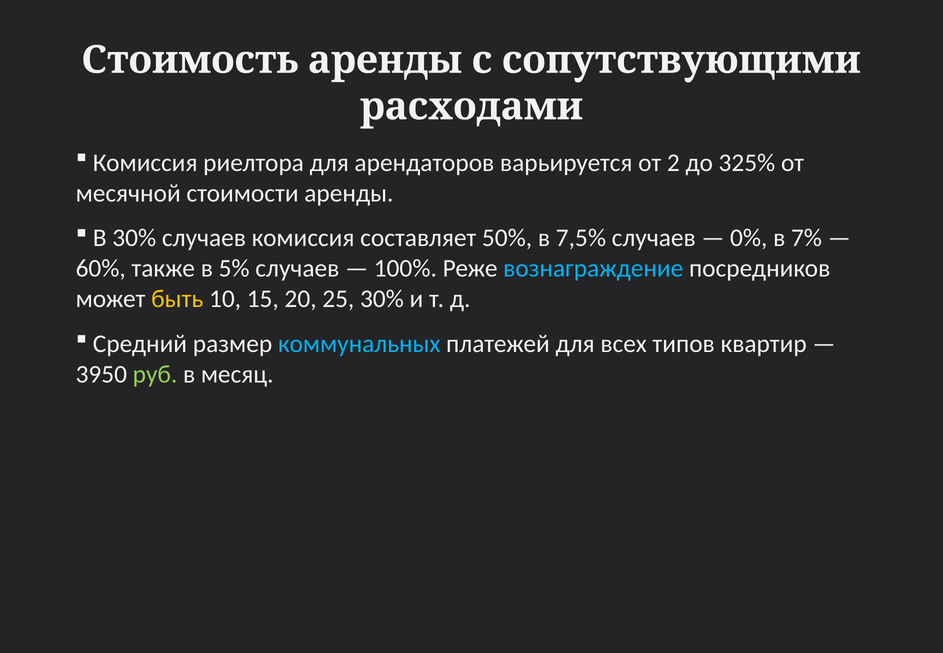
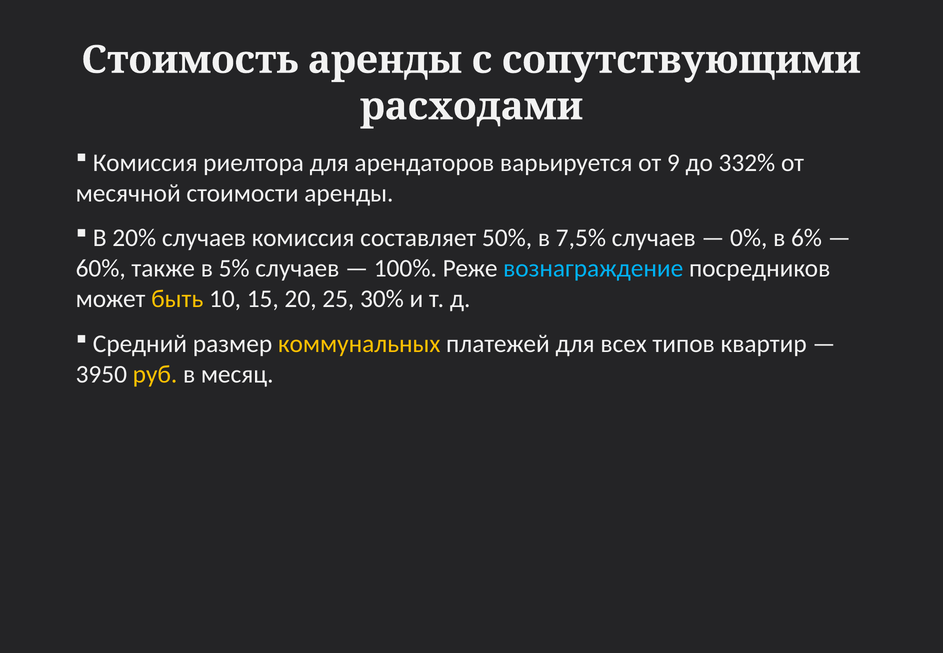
2: 2 -> 9 (673, 163)
325%: 325% -> 332% (747, 163)
В 30%: 30% -> 20% (134, 238)
7%: 7% -> 6% (807, 238)
коммунальных colour: light blue -> yellow (359, 344)
руб colour: light green -> yellow (155, 374)
